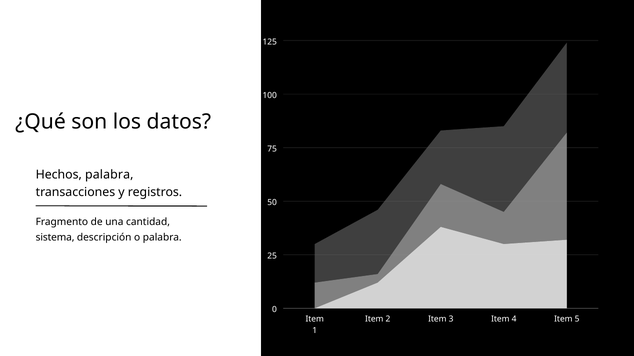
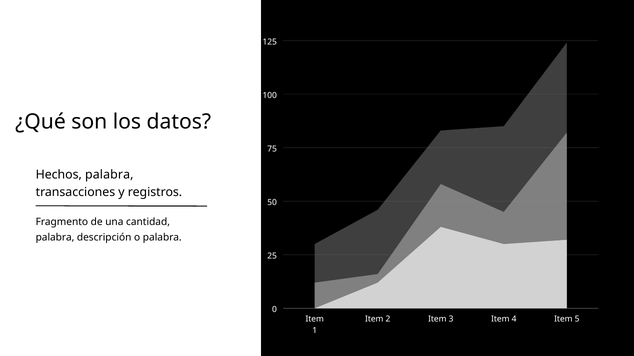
sistema: sistema -> palabra (55, 238)
